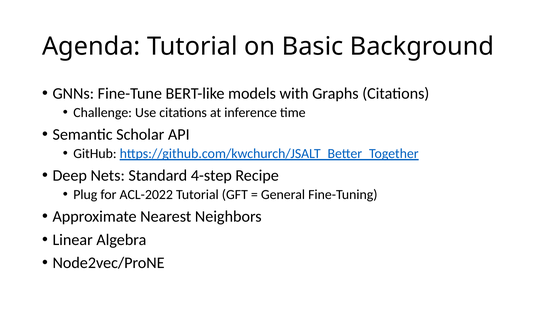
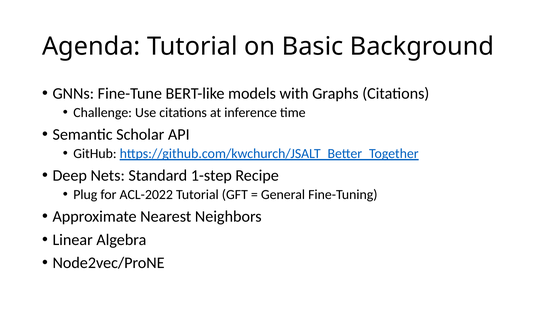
4-step: 4-step -> 1-step (211, 176)
